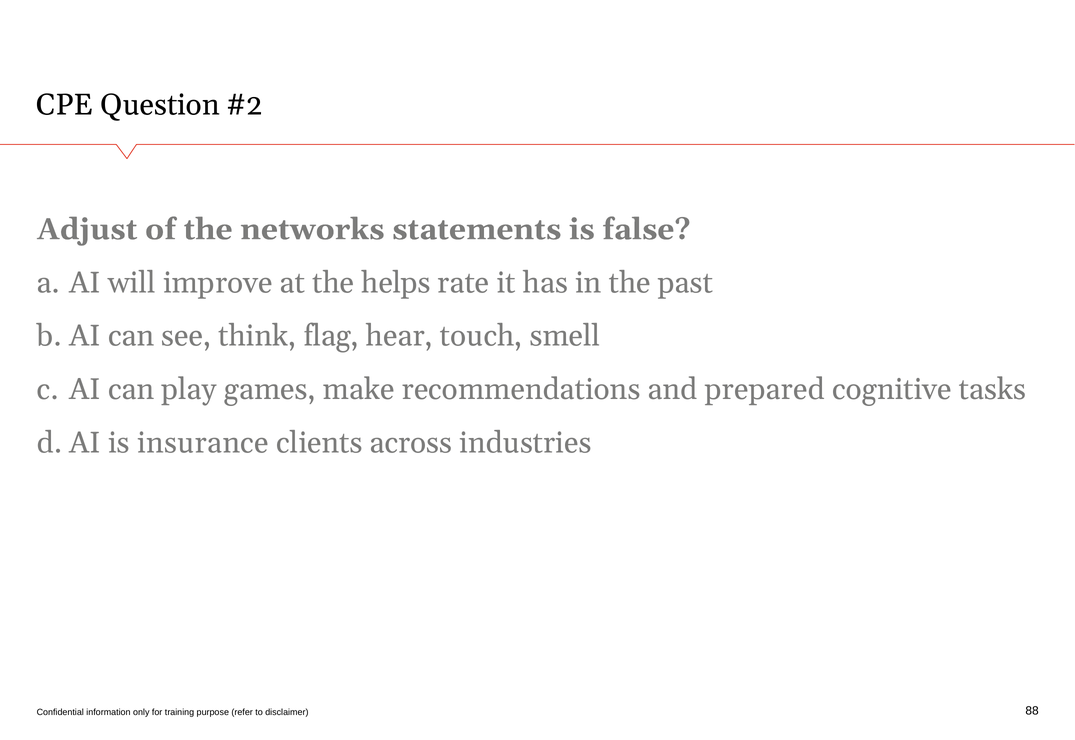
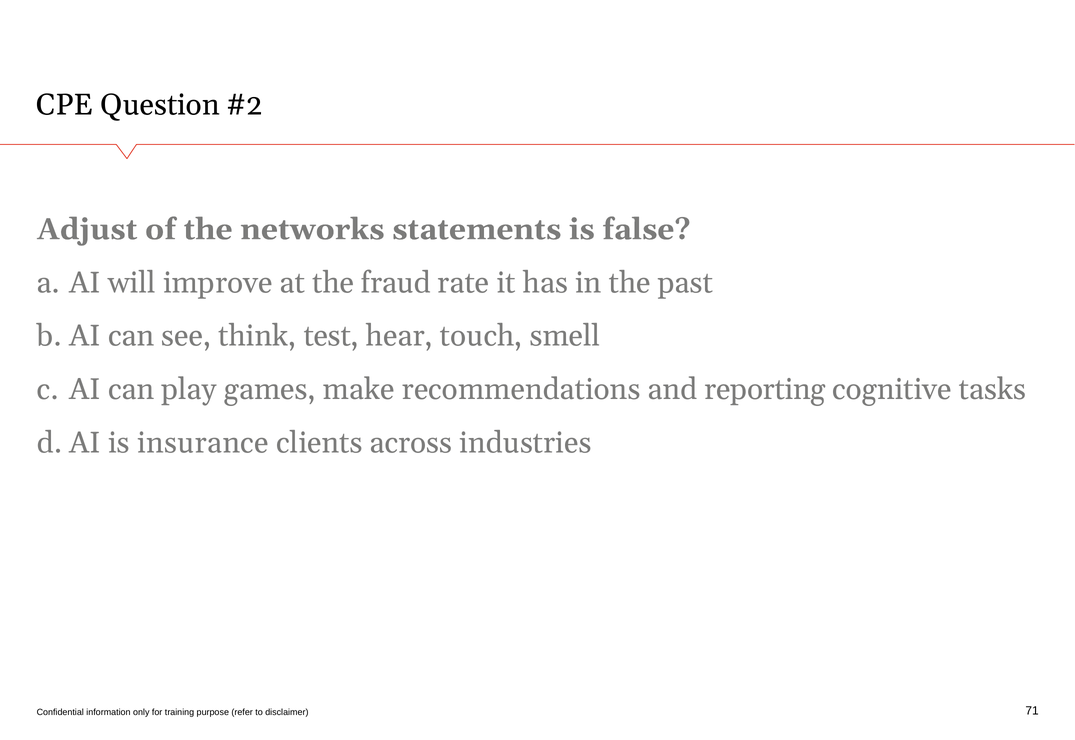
helps: helps -> fraud (396, 283)
flag: flag -> test (331, 336)
prepared: prepared -> reporting (765, 390)
88: 88 -> 71 (1032, 711)
